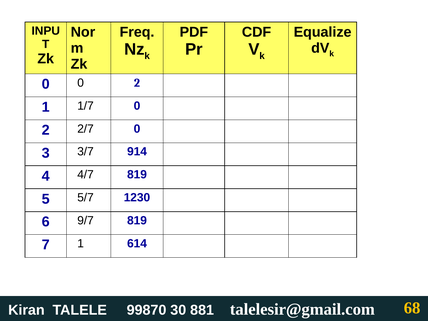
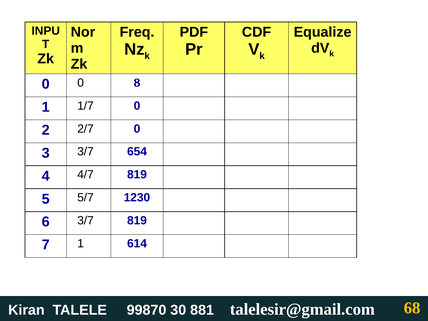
0 0 2: 2 -> 8 (137, 83)
914: 914 -> 654 (137, 152)
6 9/7: 9/7 -> 3/7 (86, 221)
